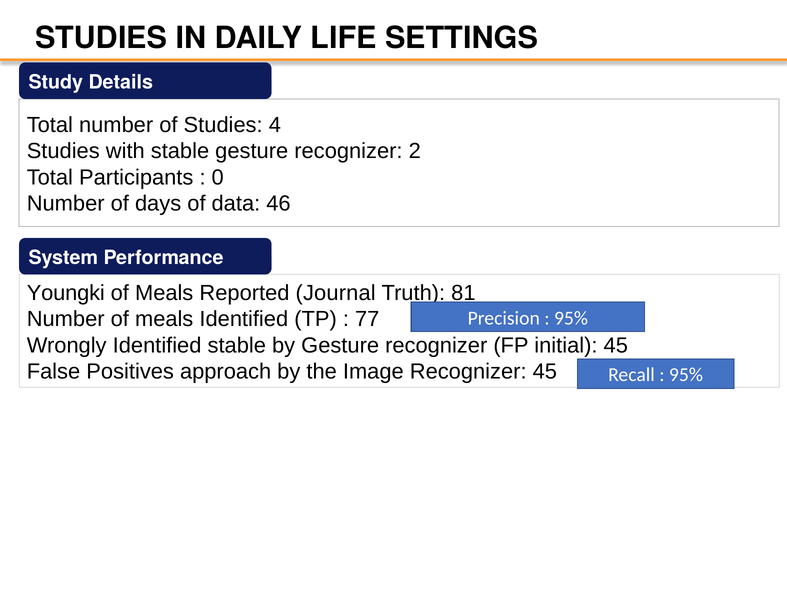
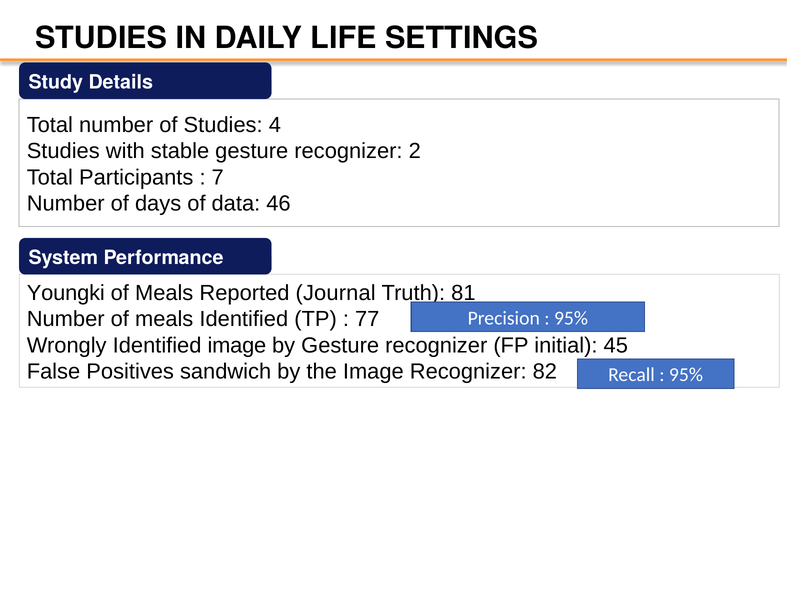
0: 0 -> 7 (218, 177)
Identified stable: stable -> image (237, 346)
approach: approach -> sandwich (226, 372)
Recognizer 45: 45 -> 82 (545, 372)
